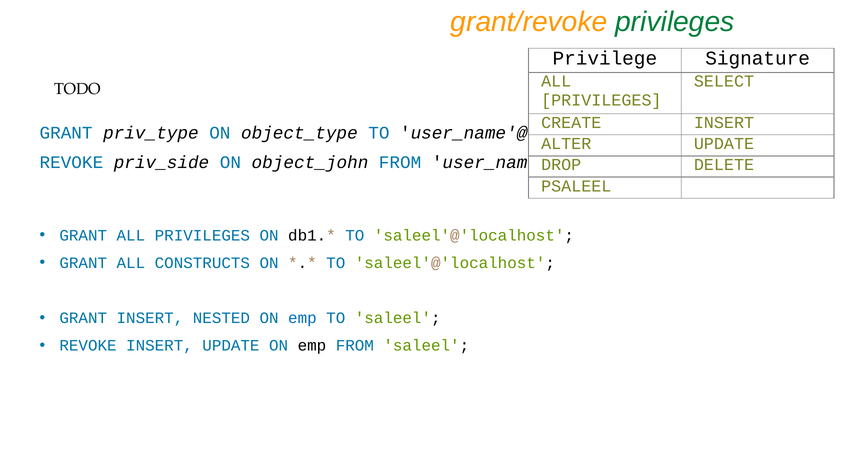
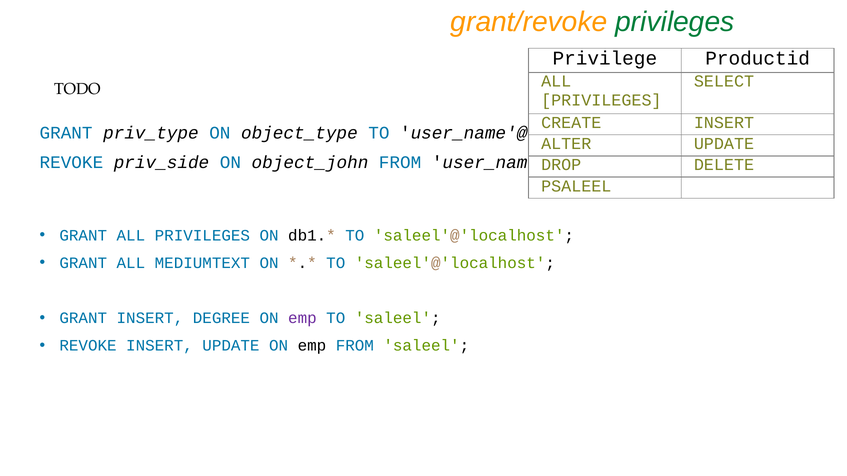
Signature: Signature -> Productid (758, 58)
CONSTRUCTS: CONSTRUCTS -> MEDIUMTEXT (202, 263)
NESTED: NESTED -> DEGREE (221, 319)
emp colour: blue -> purple (302, 319)
